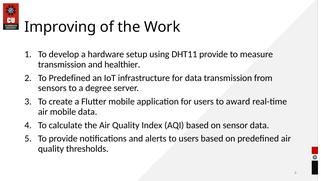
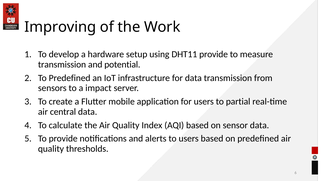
healthier: healthier -> potential (122, 64)
degree: degree -> impact (98, 88)
award: award -> partial (238, 101)
air mobile: mobile -> central (63, 111)
